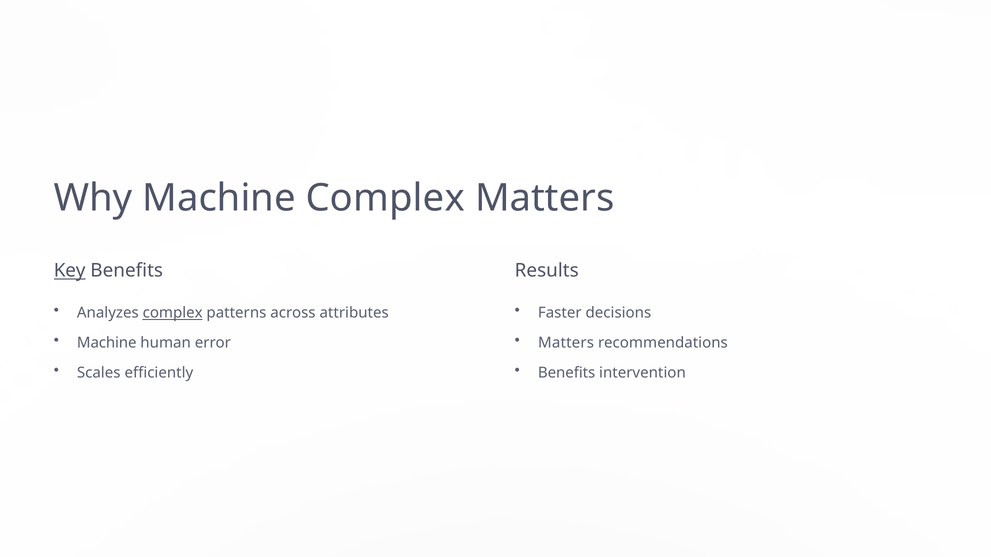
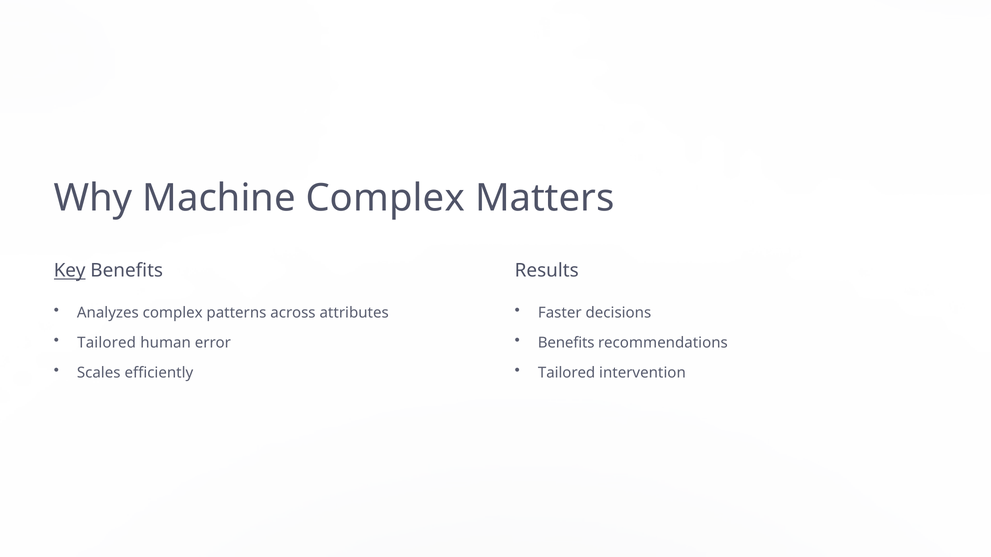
complex underline: present -> none (173, 313)
Machine: Machine -> Tailored (107, 343)
Matters: Matters -> Benefits (566, 343)
Benefits: Benefits -> Tailored (567, 373)
